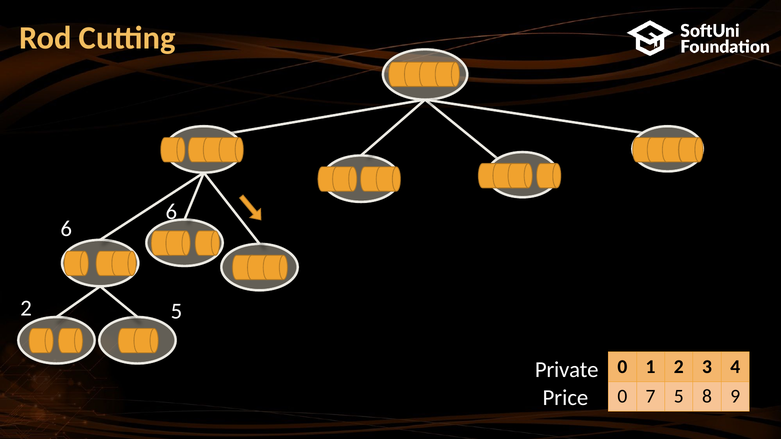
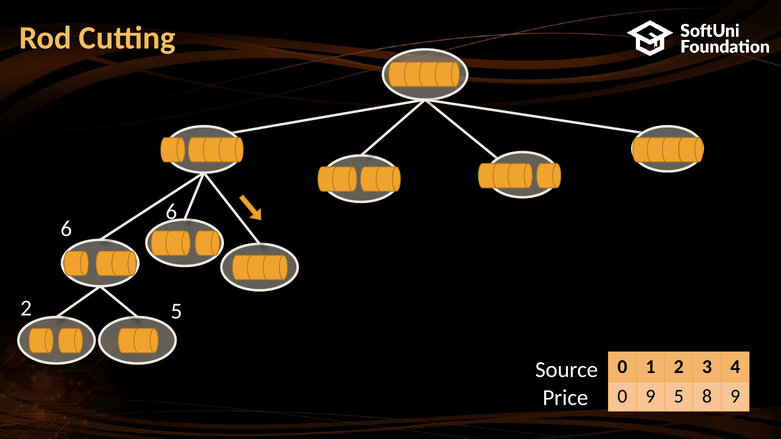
Private: Private -> Source (567, 370)
0 7: 7 -> 9 (651, 397)
